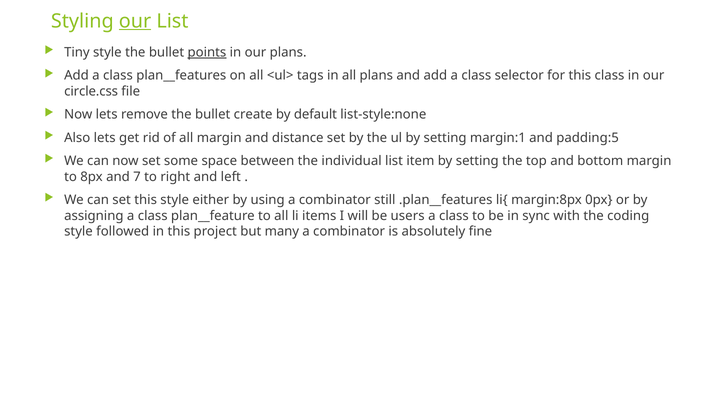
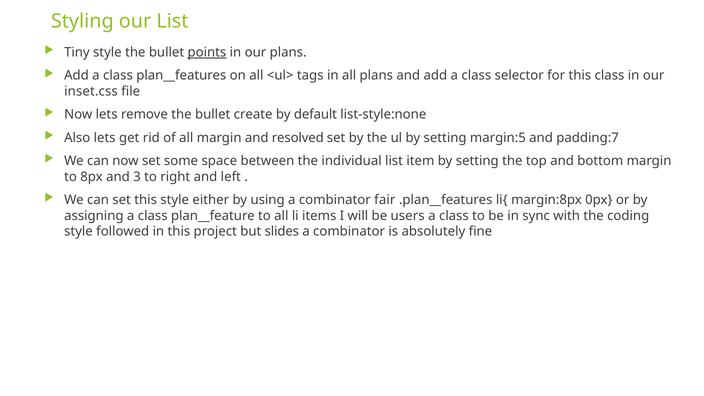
our underline: present -> none (135, 21)
circle.css: circle.css -> inset.css (91, 91)
distance: distance -> resolved (298, 138)
margin:1: margin:1 -> margin:5 (498, 138)
padding:5: padding:5 -> padding:7 (588, 138)
7: 7 -> 3 (137, 177)
still: still -> fair (385, 200)
many: many -> slides (282, 232)
